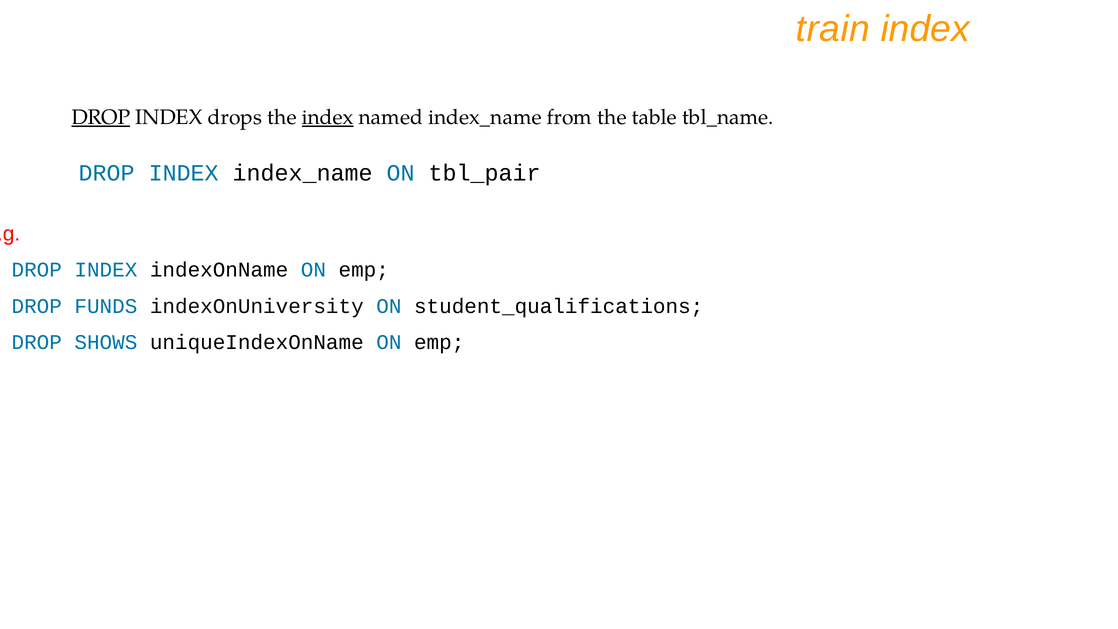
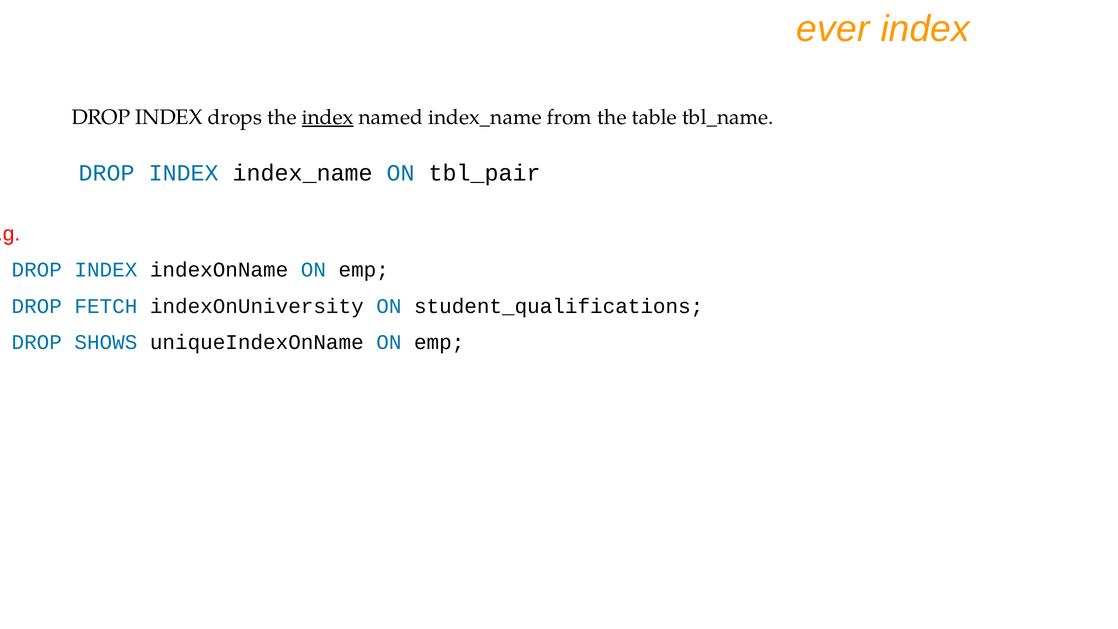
train: train -> ever (833, 29)
DROP underline: present -> none (101, 117)
FUNDS: FUNDS -> FETCH (106, 306)
